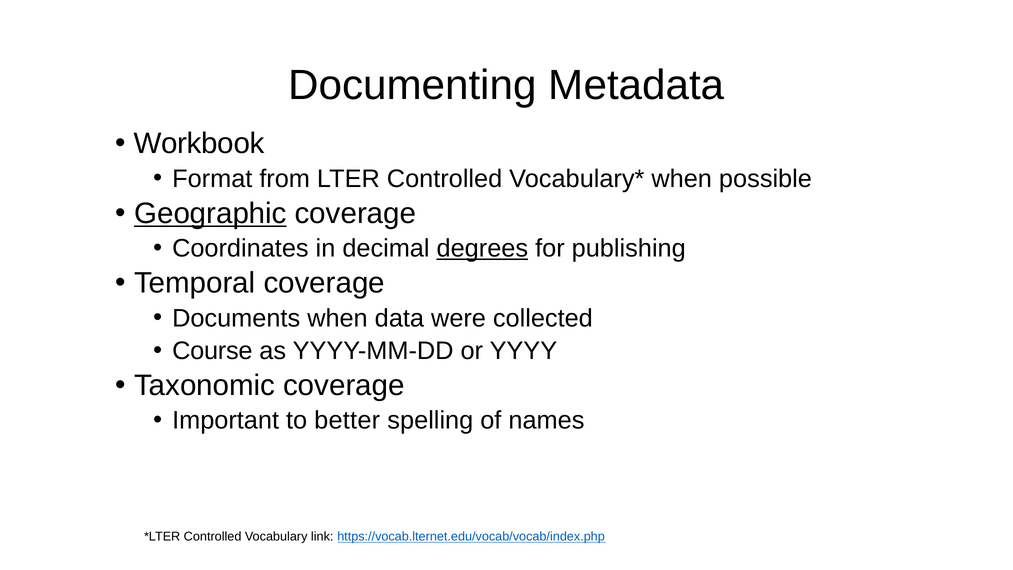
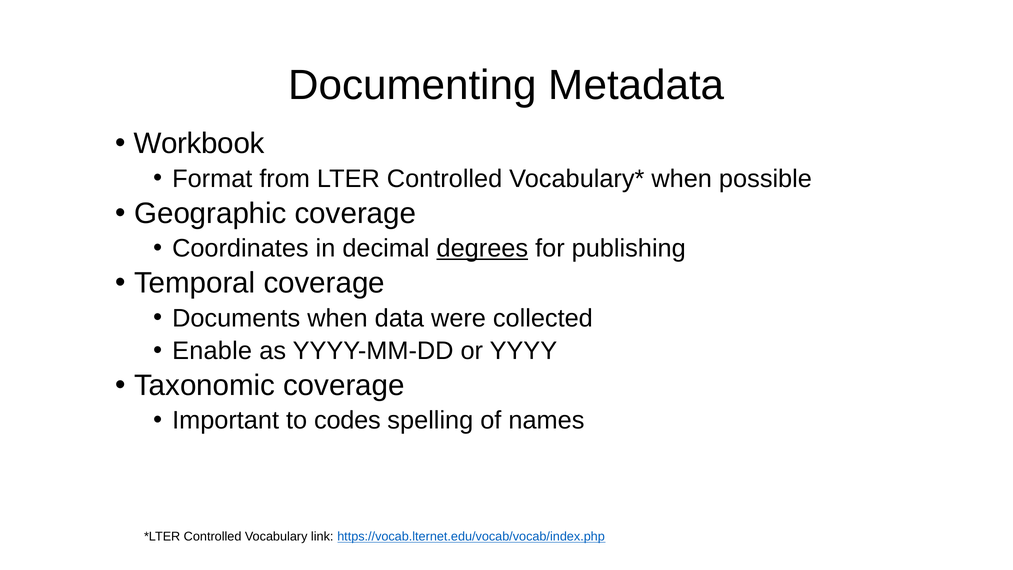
Geographic underline: present -> none (210, 213)
Course: Course -> Enable (212, 351)
better: better -> codes (347, 420)
